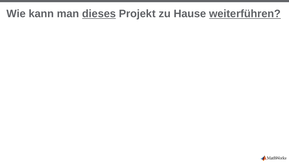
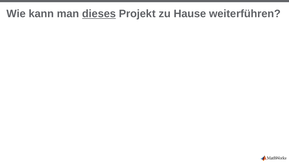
weiterführen underline: present -> none (245, 14)
